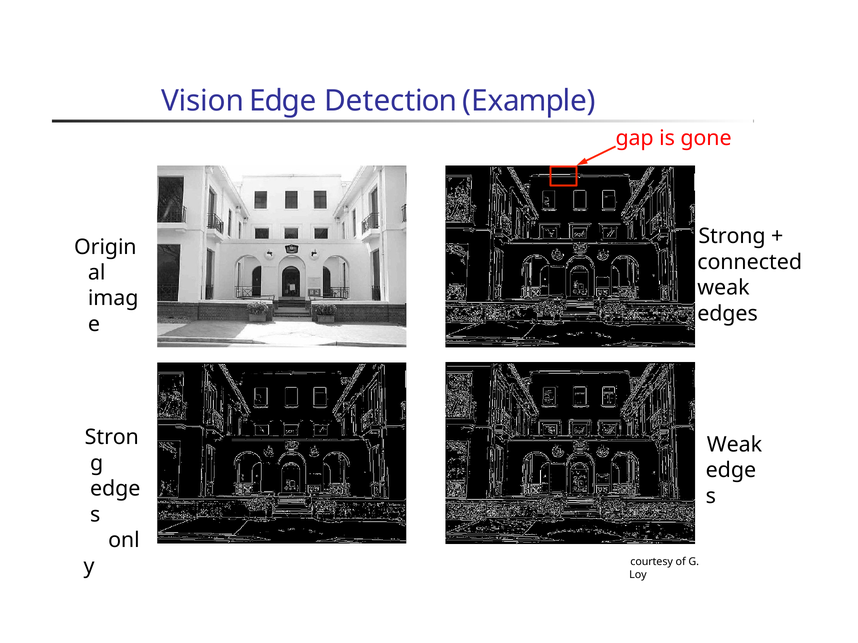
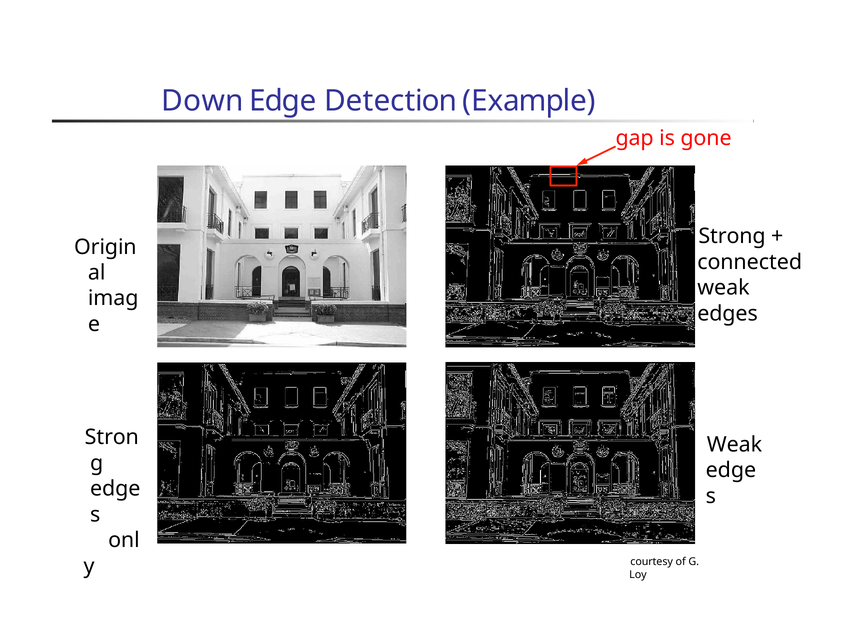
Vision: Vision -> Down (202, 101)
